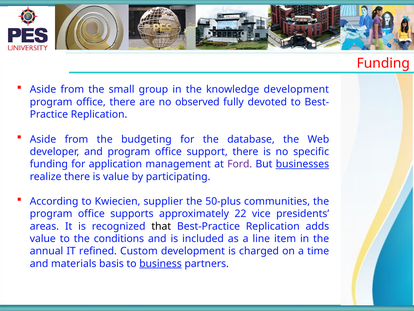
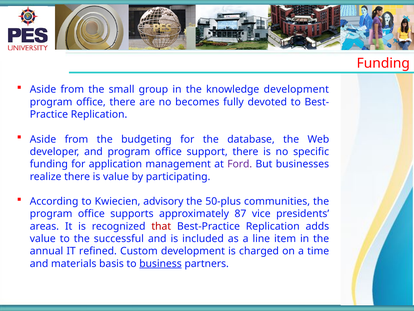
observed: observed -> becomes (197, 102)
businesses underline: present -> none (302, 164)
supplier: supplier -> advisory (163, 201)
22: 22 -> 87 (240, 214)
that colour: black -> red (161, 226)
conditions: conditions -> successful (119, 238)
